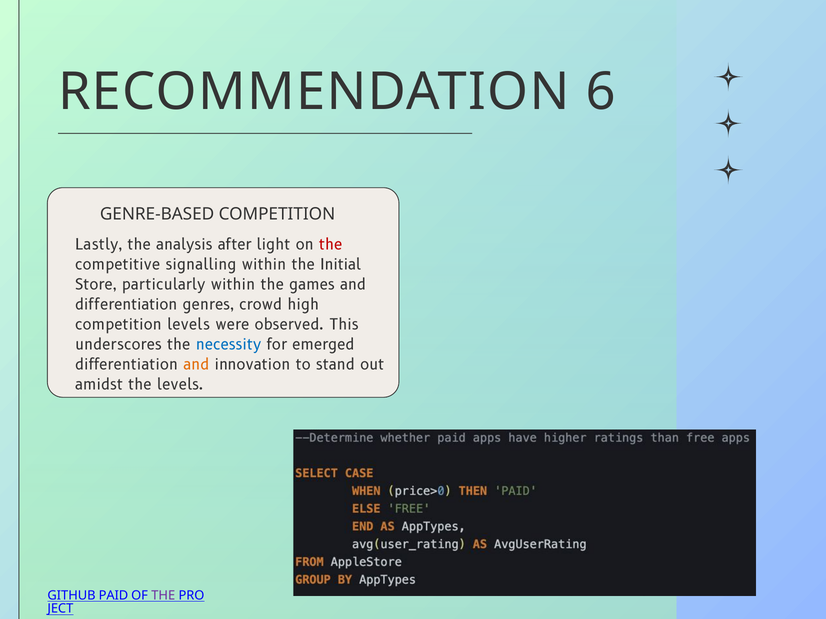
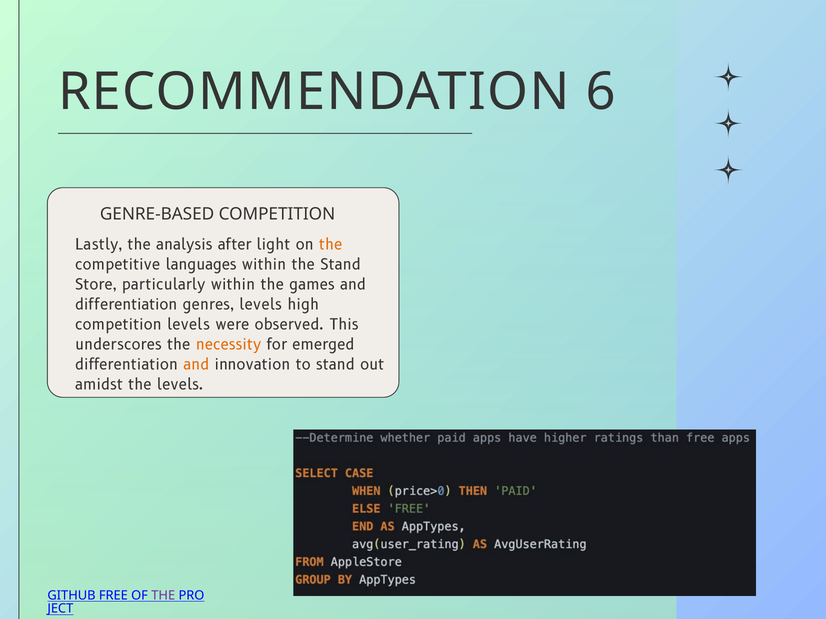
the colour: red -> orange (331, 245)
signalling: signalling -> languages (201, 265)
the Initial: Initial -> Stand (341, 265)
genres crowd: crowd -> levels (261, 305)
necessity colour: blue -> orange (229, 345)
PAID: PAID -> FREE (113, 596)
